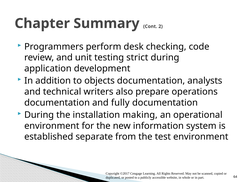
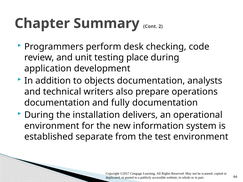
strict: strict -> place (137, 58)
making: making -> delivers (140, 115)
